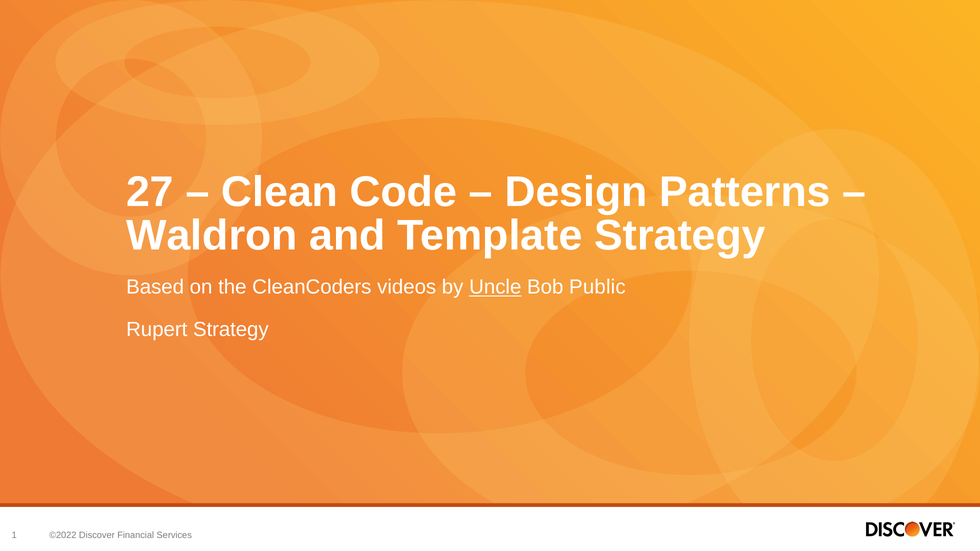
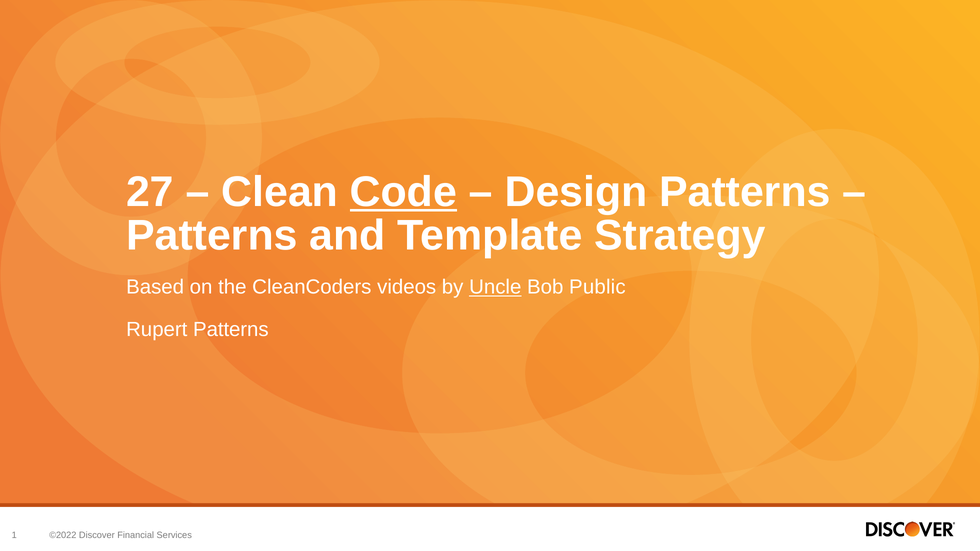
Code underline: none -> present (403, 192)
Waldron: Waldron -> Patterns (212, 236)
Rupert Strategy: Strategy -> Patterns (231, 330)
